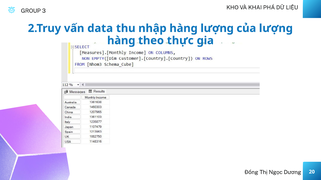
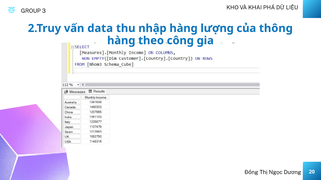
của lượng: lượng -> thông (276, 28)
thực: thực -> công (180, 41)
